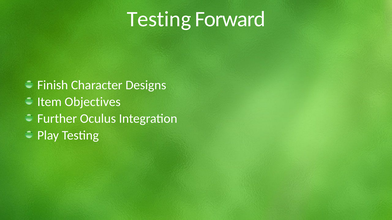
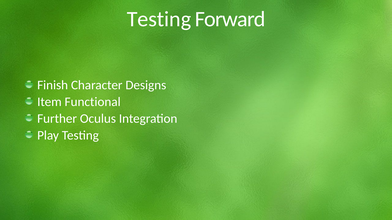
Objectives: Objectives -> Functional (93, 102)
